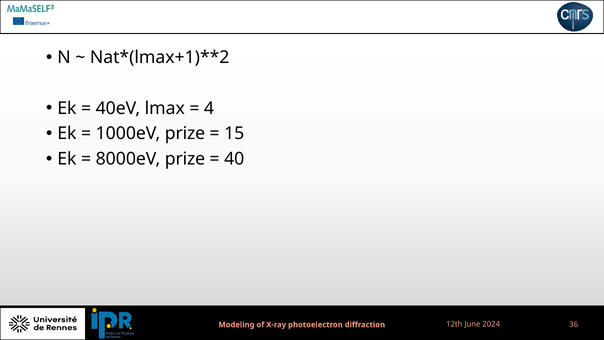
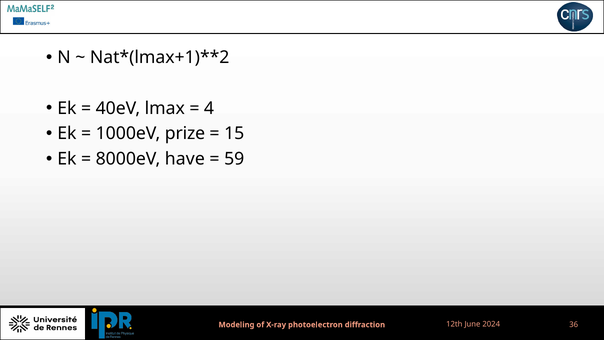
8000eV prize: prize -> have (185, 159)
40: 40 -> 59 (234, 159)
